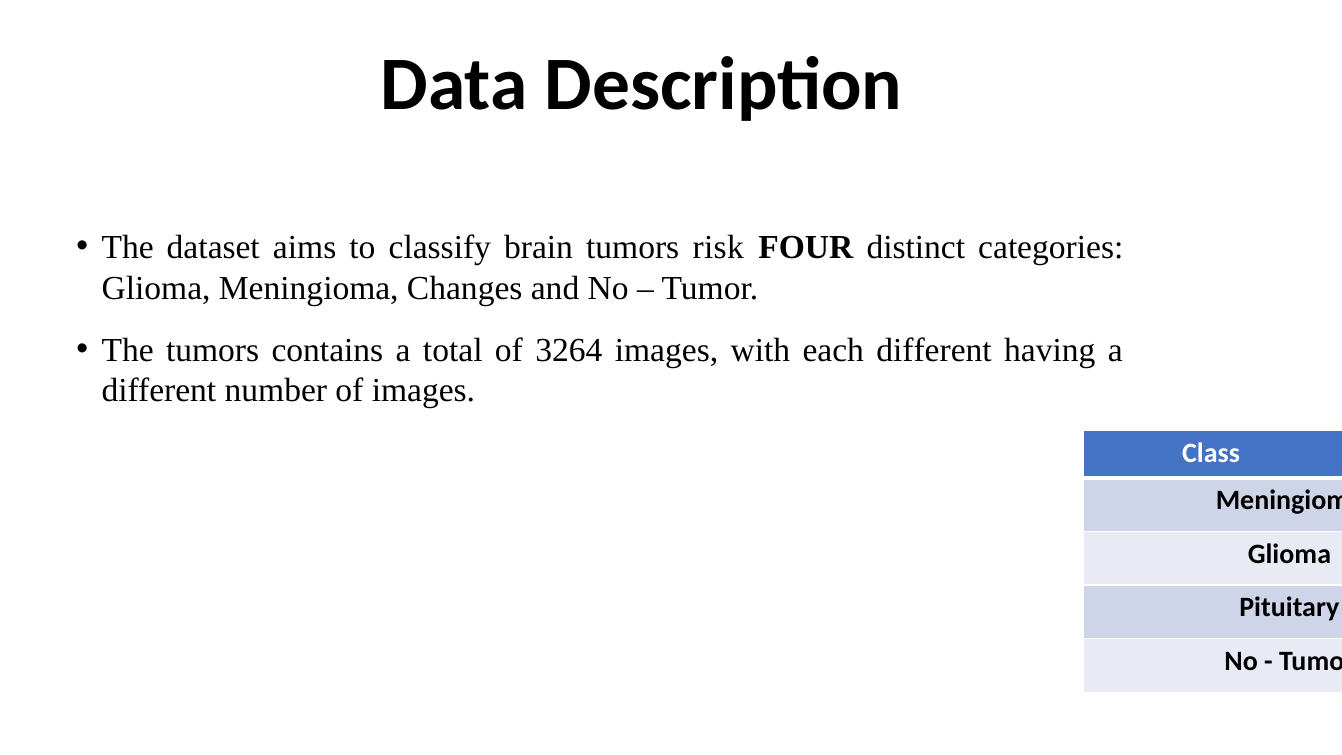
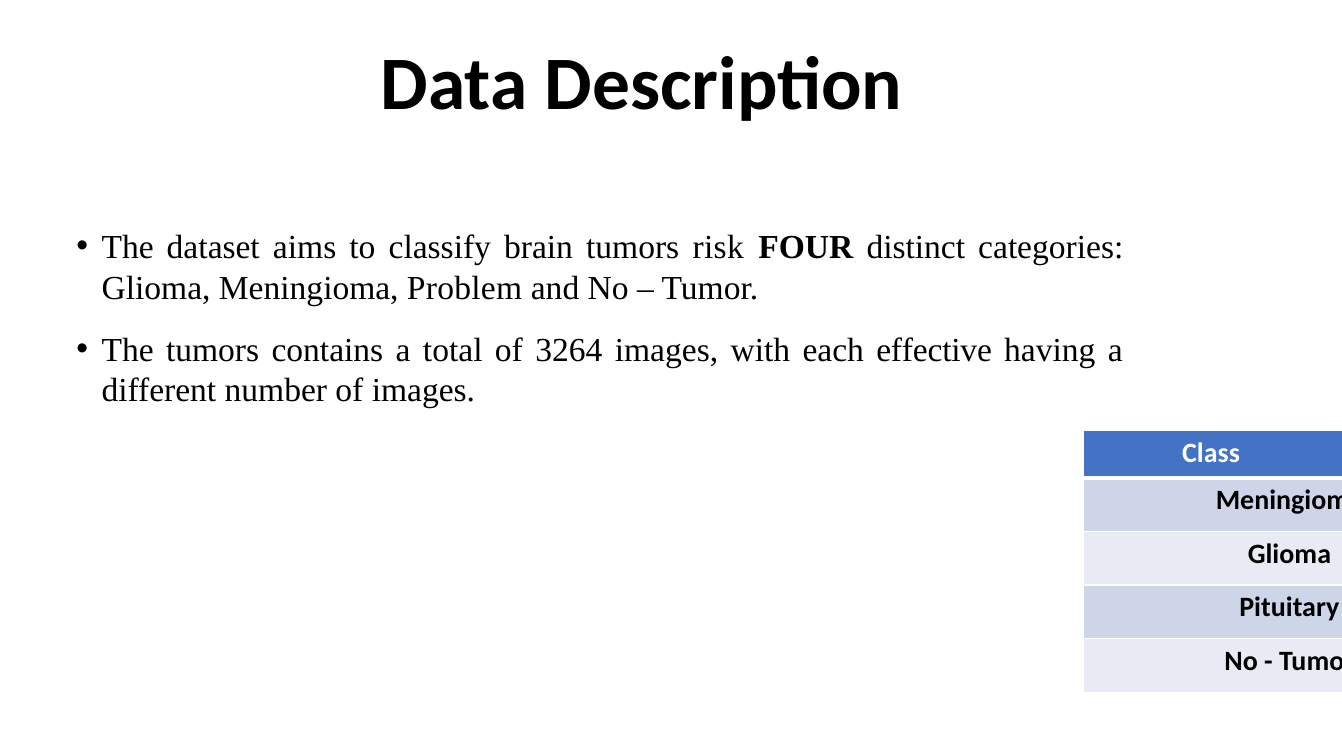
Changes: Changes -> Problem (465, 288)
each different: different -> effective (934, 351)
